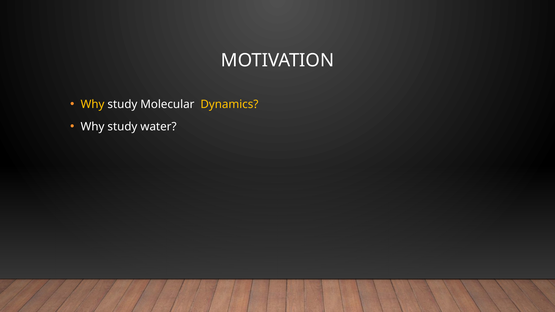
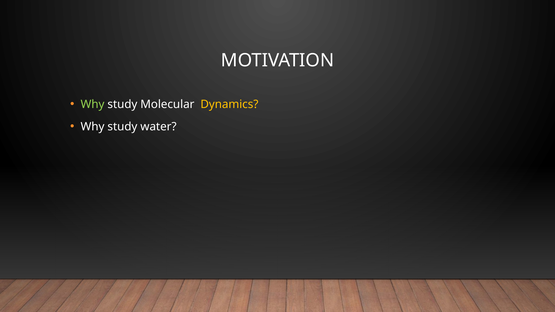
Why colour: yellow -> light green (93, 104)
